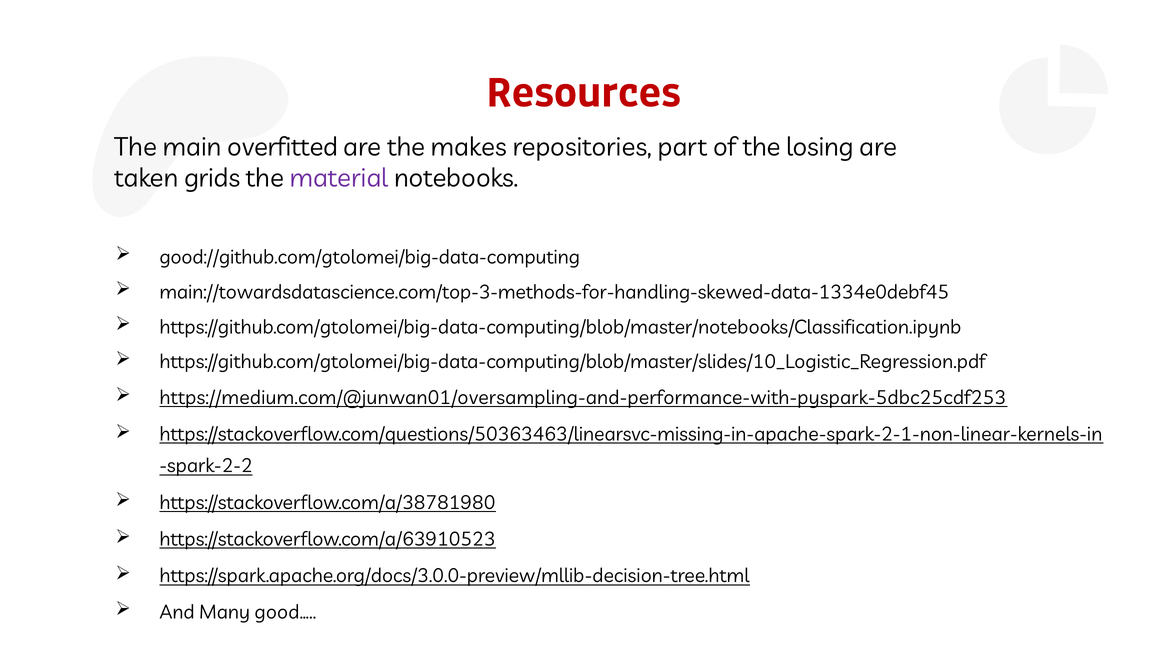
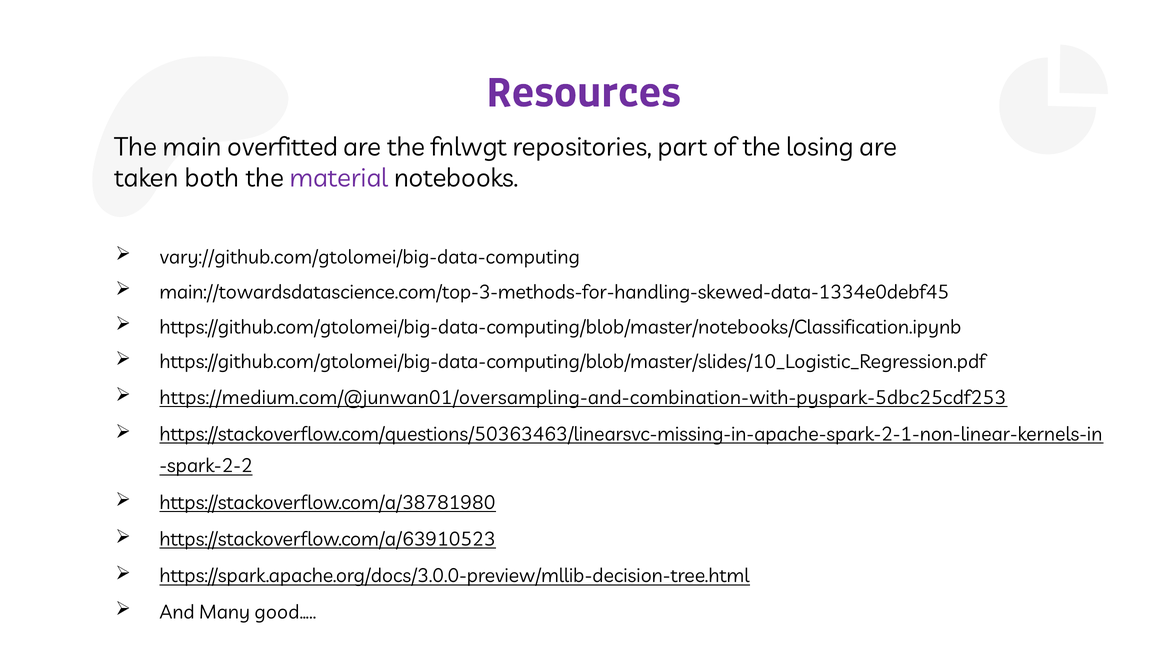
Resources colour: red -> purple (584, 92)
makes: makes -> fnlwgt (469, 147)
grids: grids -> both (212, 178)
good://github.com/gtolomei/big-data-computing: good://github.com/gtolomei/big-data-computing -> vary://github.com/gtolomei/big-data-computing (370, 257)
https://medium.com/@junwan01/oversampling-and-performance-with-pyspark-5dbc25cdf253: https://medium.com/@junwan01/oversampling-and-performance-with-pyspark-5dbc25cdf253 -> https://medium.com/@junwan01/oversampling-and-combination-with-pyspark-5dbc25cdf253 (583, 398)
